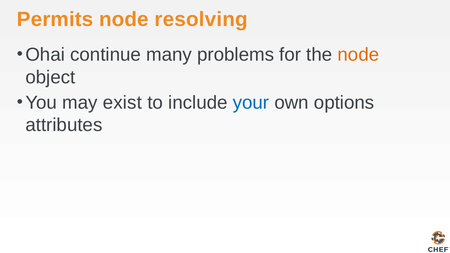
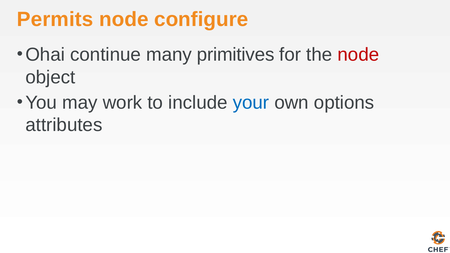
resolving: resolving -> configure (201, 19)
problems: problems -> primitives (236, 55)
node colour: orange -> red (358, 55)
exist: exist -> work (123, 103)
